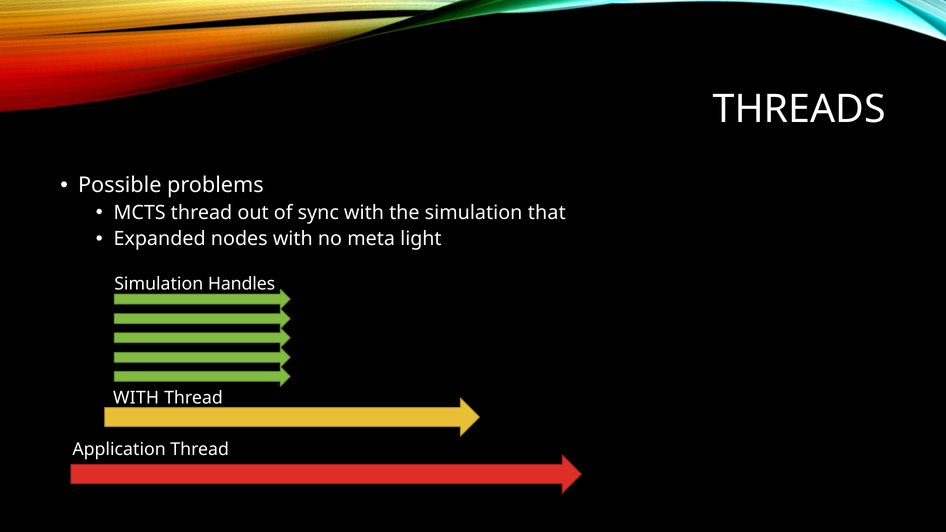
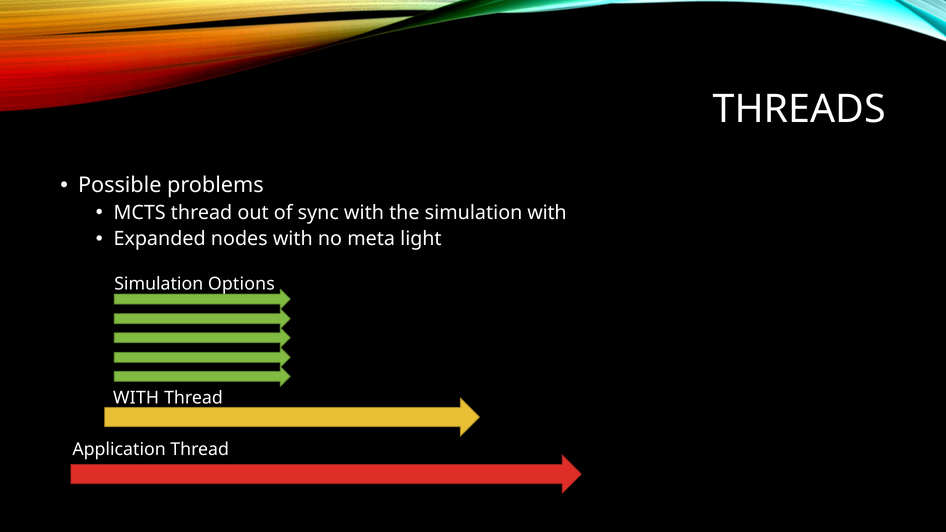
simulation that: that -> with (547, 213)
Handles: Handles -> Options (241, 284)
